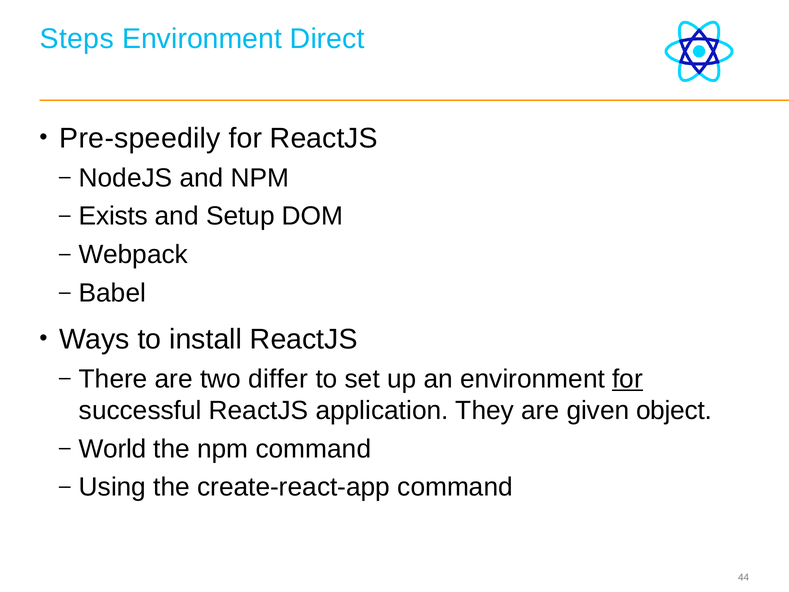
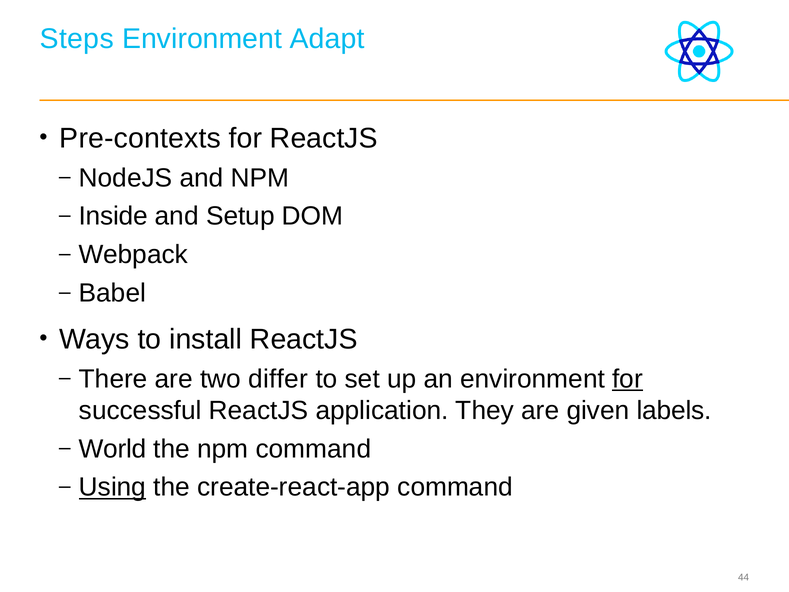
Direct: Direct -> Adapt (327, 39)
Pre-speedily: Pre-speedily -> Pre-contexts (140, 138)
Exists: Exists -> Inside (113, 216)
object: object -> labels (674, 410)
Using underline: none -> present (113, 487)
